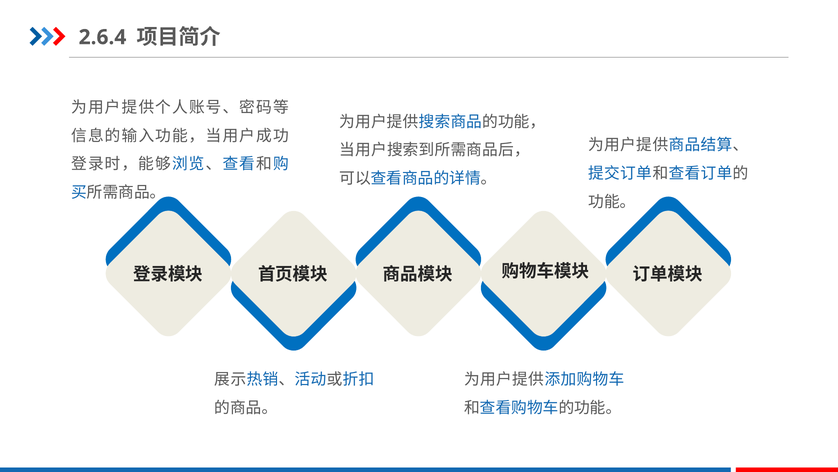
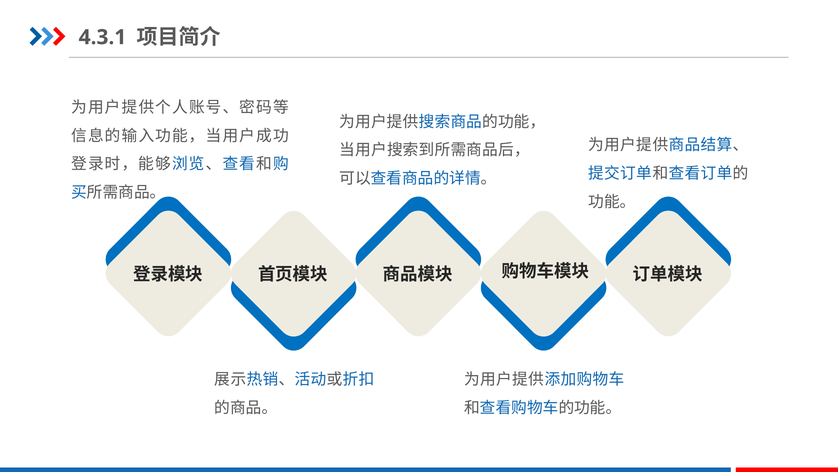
2.6.4: 2.6.4 -> 4.3.1 (102, 37)
